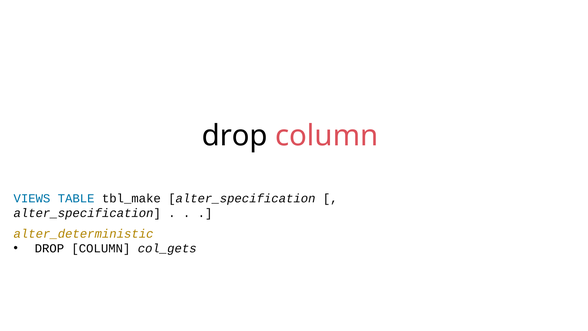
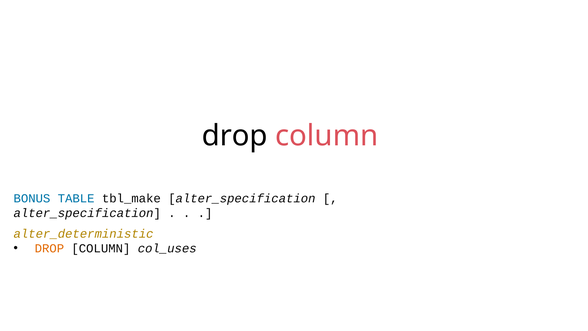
VIEWS: VIEWS -> BONUS (32, 198)
DROP colour: black -> orange (49, 248)
col_gets: col_gets -> col_uses (167, 248)
